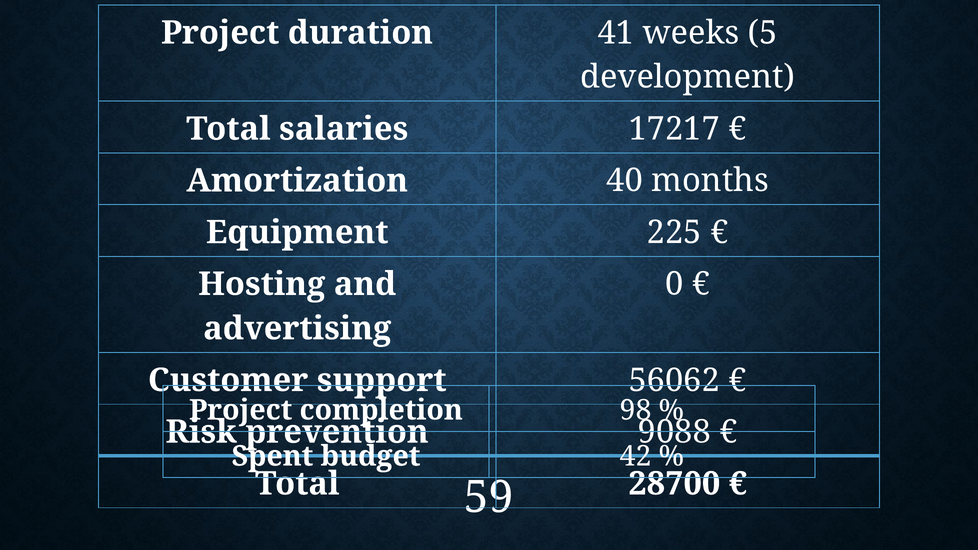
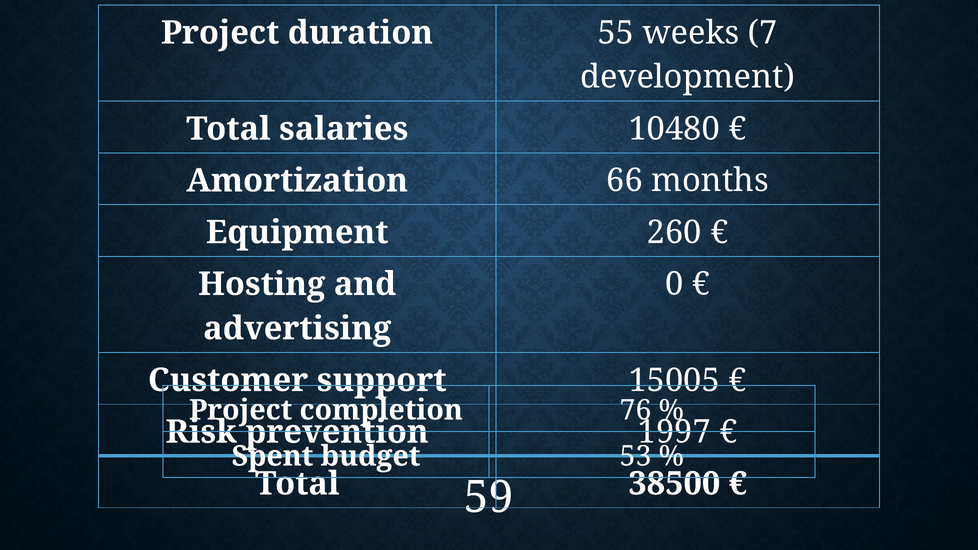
41: 41 -> 55 (616, 33)
5: 5 -> 7 (763, 33)
17217: 17217 -> 10480 (674, 129)
40: 40 -> 66 (625, 181)
225: 225 -> 260 (674, 232)
56062: 56062 -> 15005 (674, 380)
98: 98 -> 76 (636, 410)
9088: 9088 -> 1997 (674, 432)
42: 42 -> 53 (636, 456)
28700: 28700 -> 38500 (674, 484)
